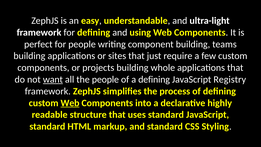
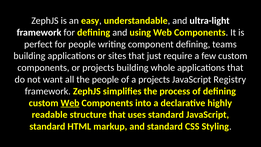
component building: building -> defining (193, 44)
want underline: present -> none (53, 79)
a defining: defining -> projects (154, 79)
